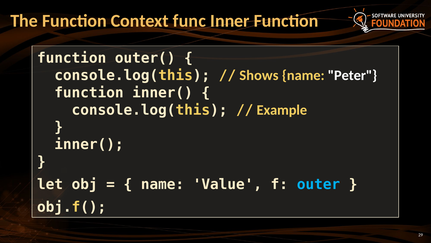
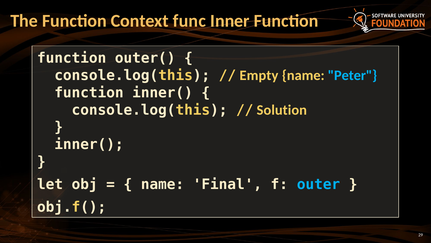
Shows: Shows -> Empty (259, 75)
Peter colour: white -> light blue (352, 75)
Example: Example -> Solution (282, 110)
Value: Value -> Final (227, 184)
